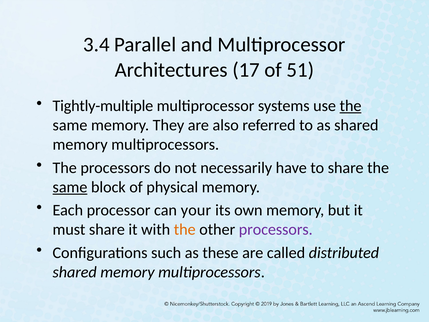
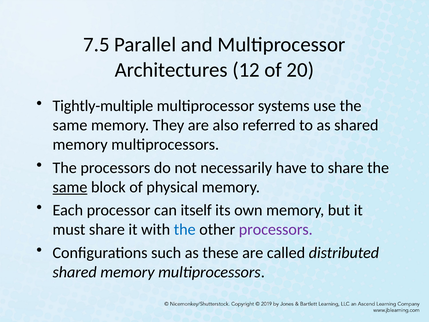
3.4: 3.4 -> 7.5 (96, 45)
17: 17 -> 12 (246, 70)
51: 51 -> 20 (300, 70)
the underline: present -> none (351, 106)
your: your -> itself (196, 210)
the colour: orange -> blue (185, 229)
